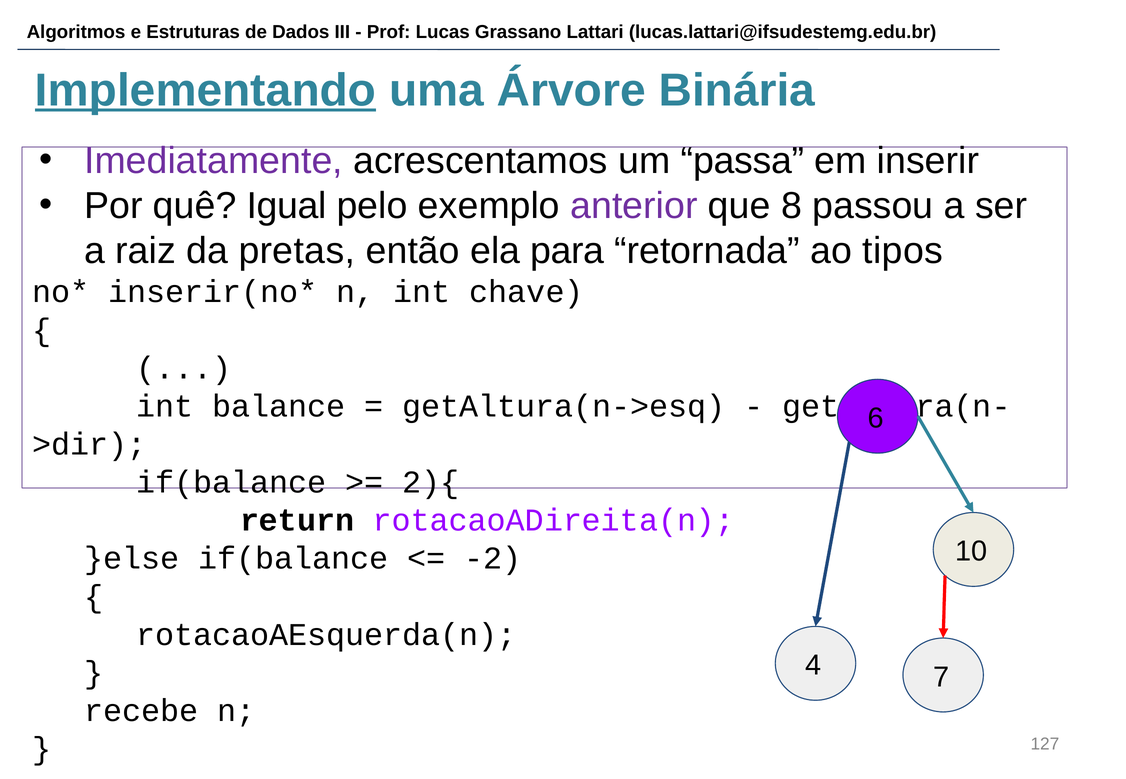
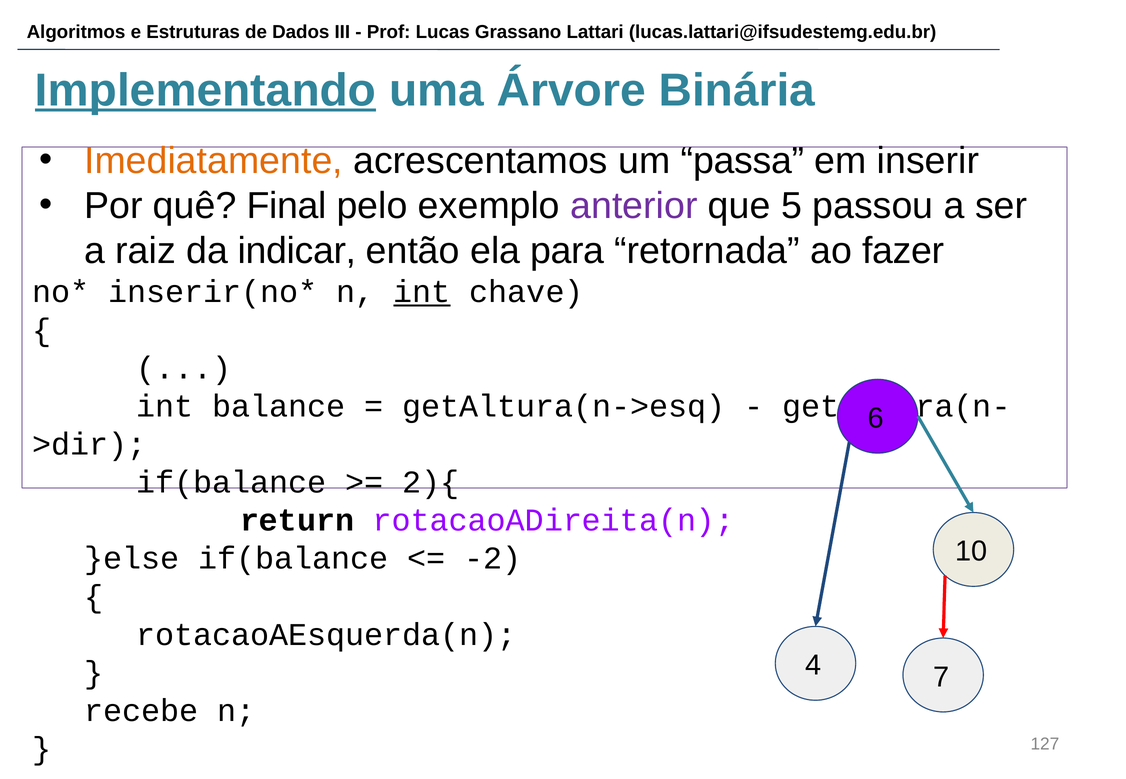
Imediatamente colour: purple -> orange (213, 161)
Igual: Igual -> Final (287, 206)
8: 8 -> 5 (791, 206)
pretas: pretas -> indicar (297, 251)
tipos: tipos -> fazer (903, 251)
int underline: none -> present (422, 292)
